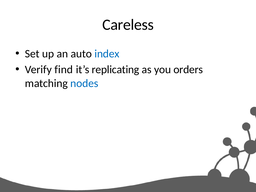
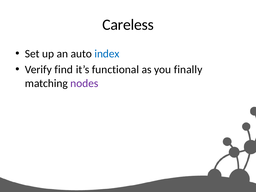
replicating: replicating -> functional (115, 70)
orders: orders -> finally (188, 70)
nodes colour: blue -> purple (84, 83)
